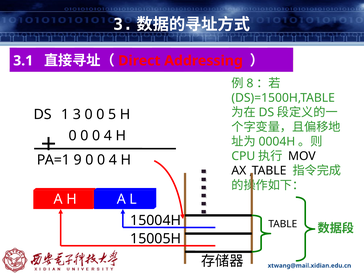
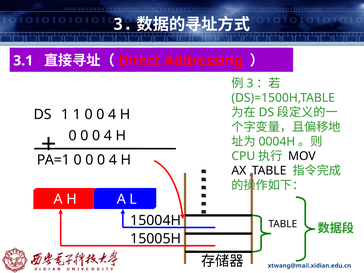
8: 8 -> 3 (250, 83)
1 3: 3 -> 1 (77, 114)
5: 5 -> 4 (112, 114)
PA=1 9: 9 -> 0 (78, 160)
